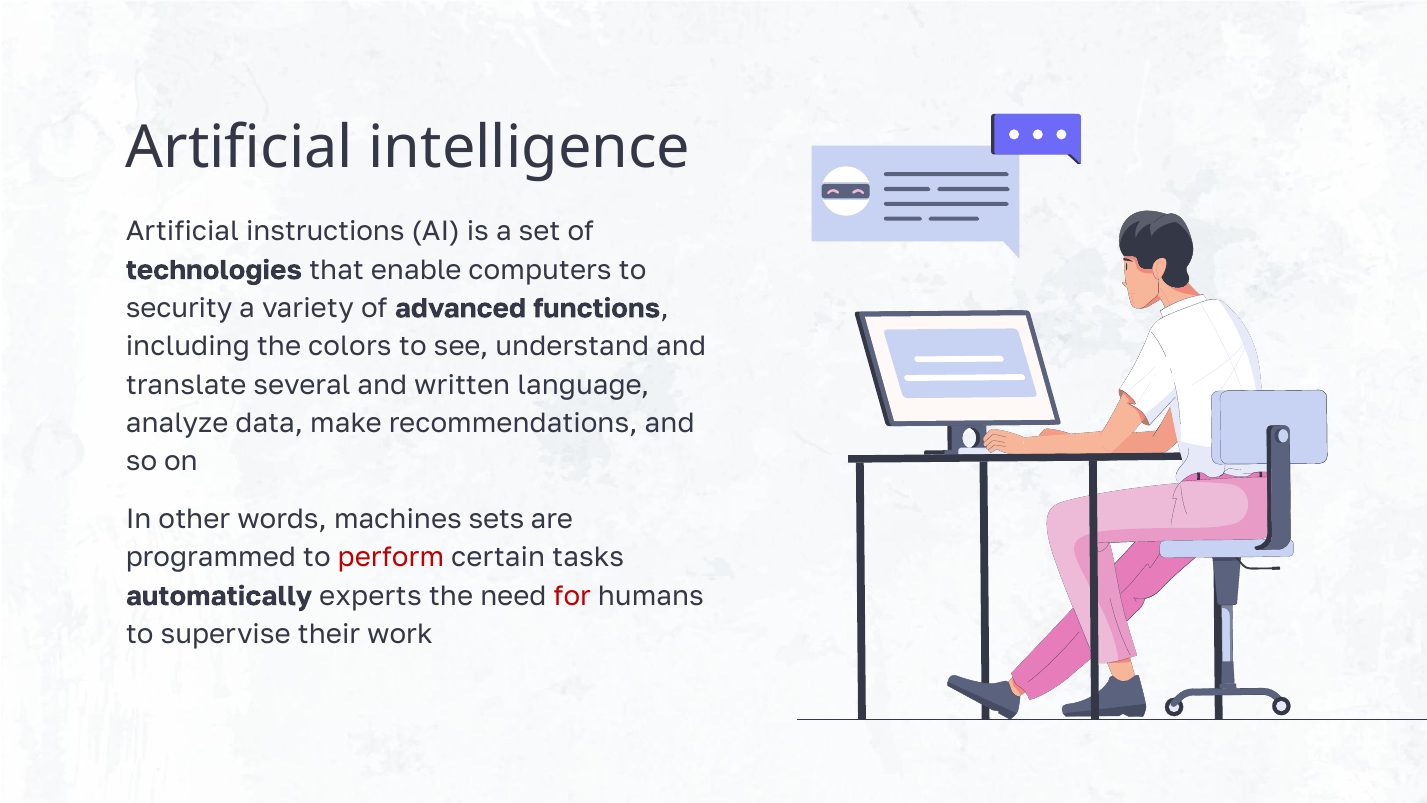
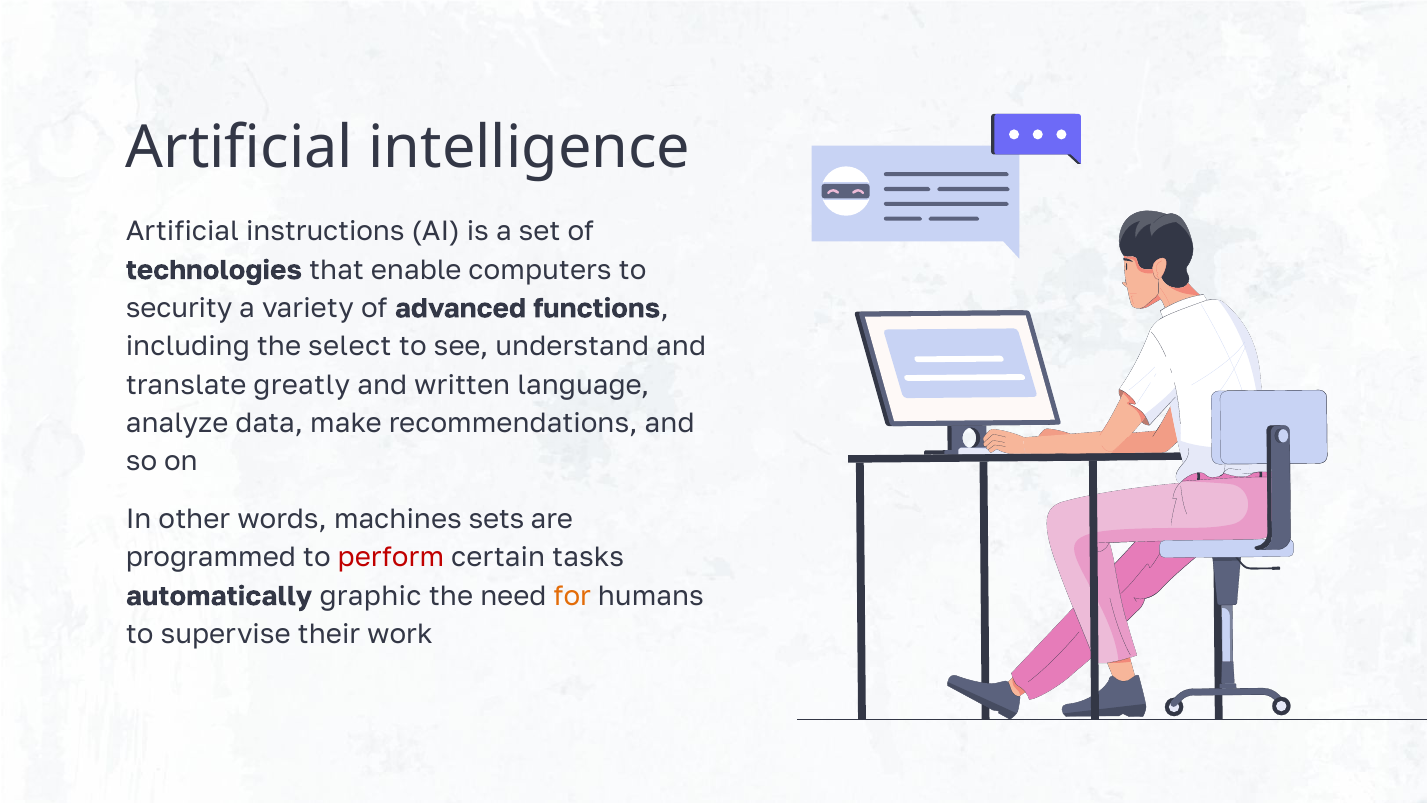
colors: colors -> select (350, 346)
several: several -> greatly (302, 385)
experts: experts -> graphic (370, 596)
for colour: red -> orange (572, 596)
